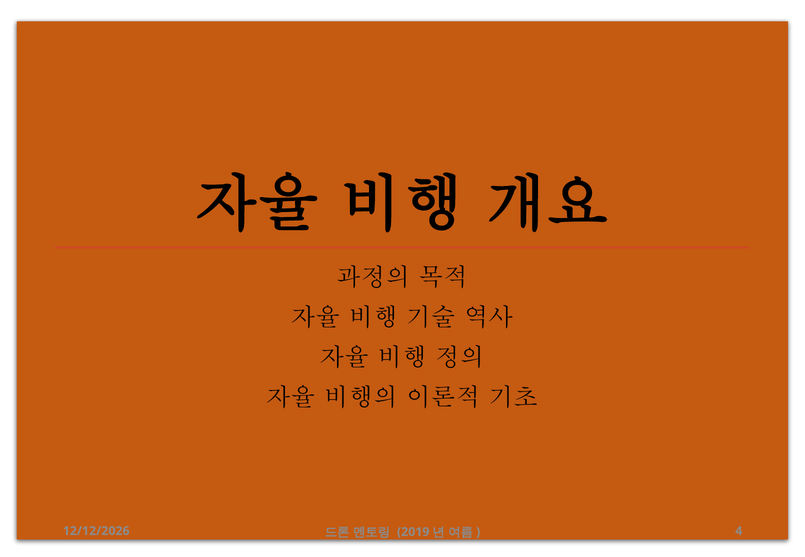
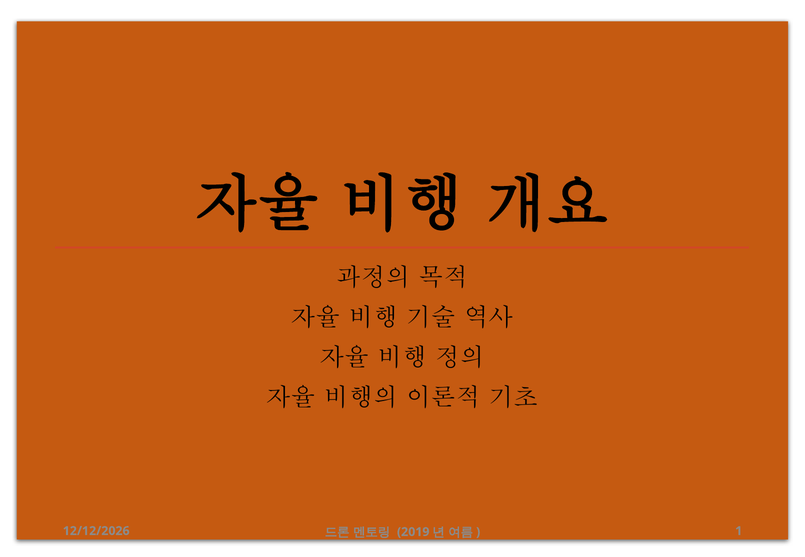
4: 4 -> 1 (739, 531)
